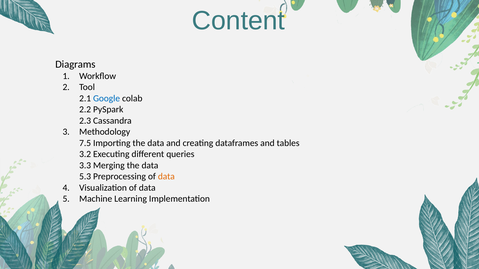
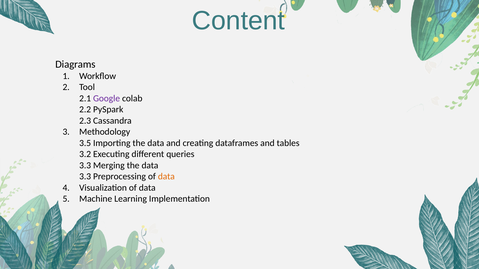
Google colour: blue -> purple (107, 99)
7.5: 7.5 -> 3.5 (85, 143)
5.3: 5.3 -> 3.3 (85, 177)
